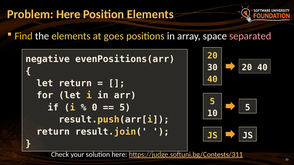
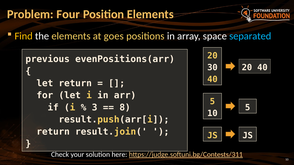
Problem Here: Here -> Four (68, 14)
separated colour: pink -> light blue (250, 36)
negative: negative -> previous (48, 59)
0: 0 -> 3 (95, 108)
5: 5 -> 8 (125, 108)
